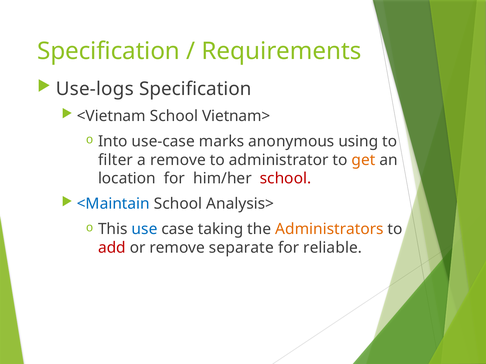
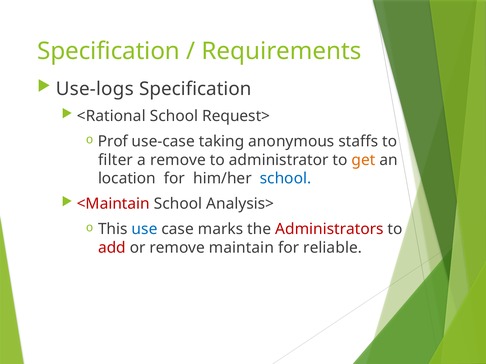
<Vietnam: <Vietnam -> <Rational (111, 116)
Vietnam>: Vietnam> -> Request> (236, 116)
Into: Into -> Prof (113, 142)
marks: marks -> taking (222, 142)
using: using -> staffs (358, 142)
school colour: red -> blue (286, 179)
<Maintain colour: blue -> red (113, 204)
taking: taking -> marks (221, 229)
Administrators colour: orange -> red (329, 229)
separate: separate -> maintain (241, 248)
